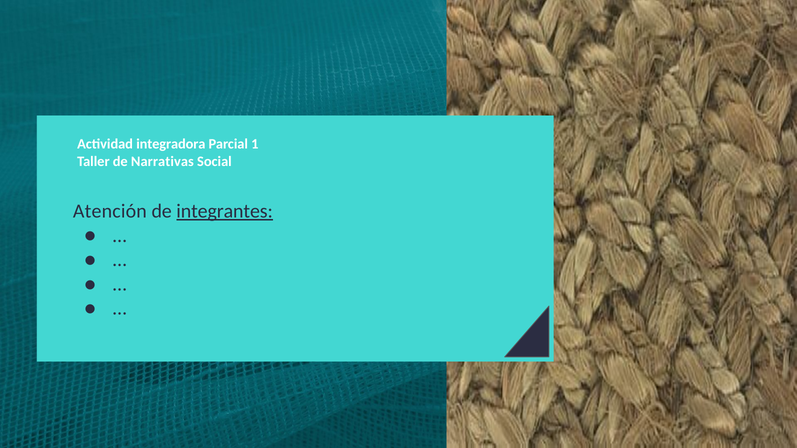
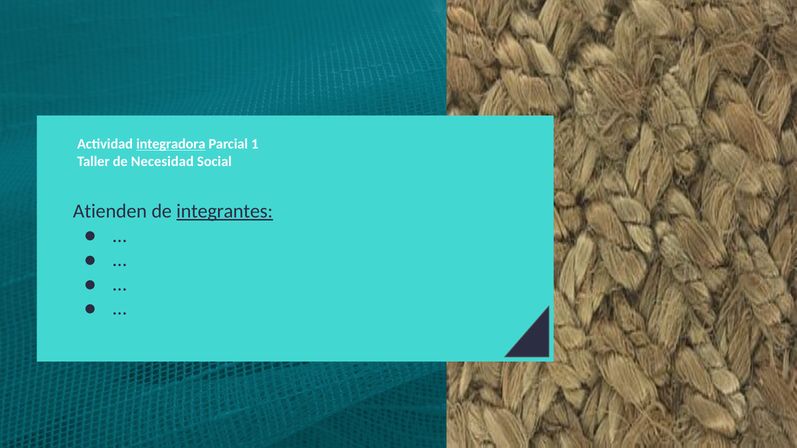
integradora underline: none -> present (171, 144)
Narrativas: Narrativas -> Necesidad (162, 162)
Atención: Atención -> Atienden (110, 211)
